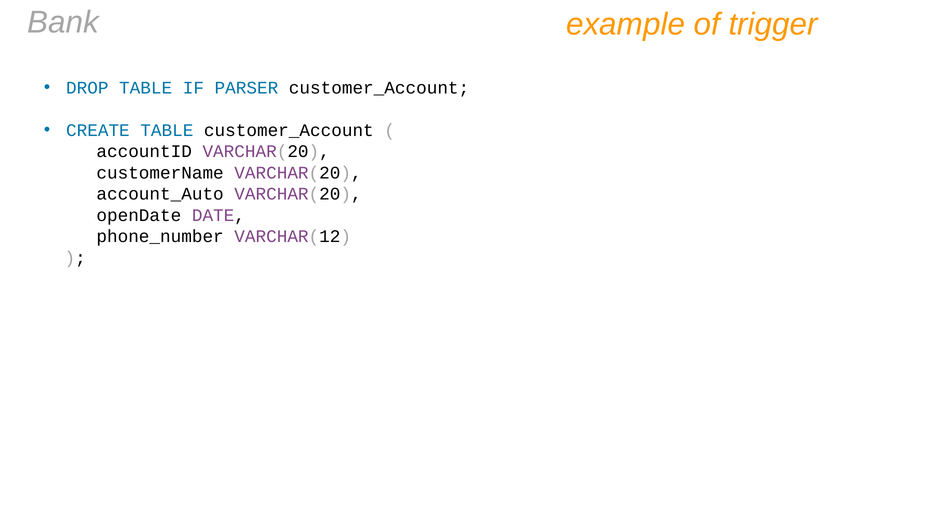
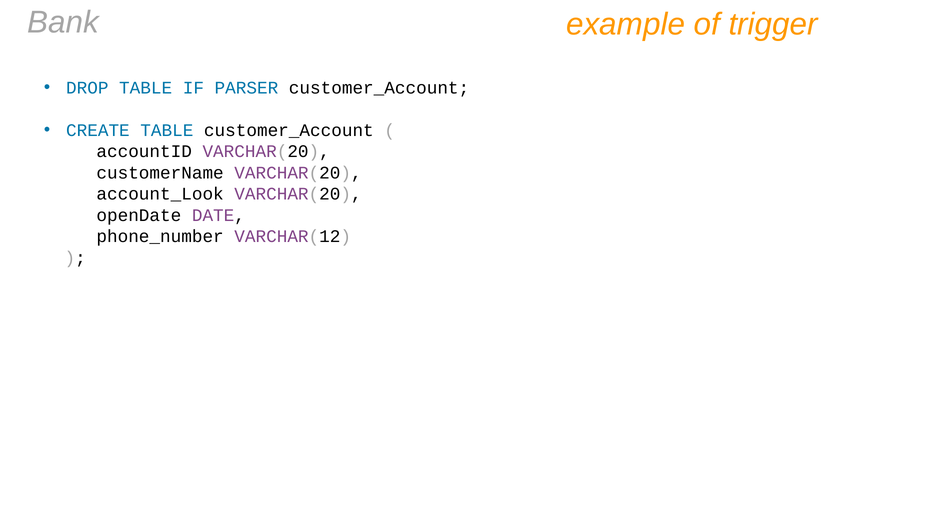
account_Auto: account_Auto -> account_Look (160, 194)
